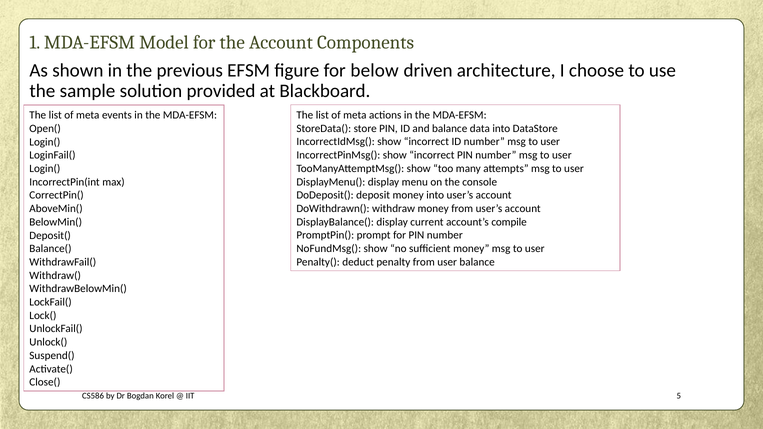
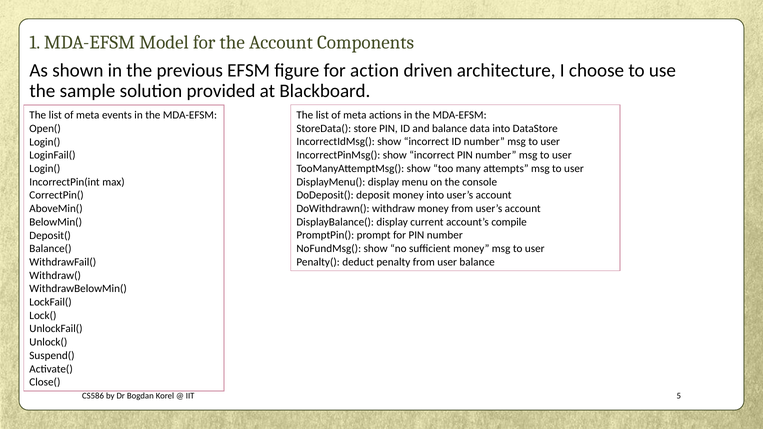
below: below -> action (375, 70)
